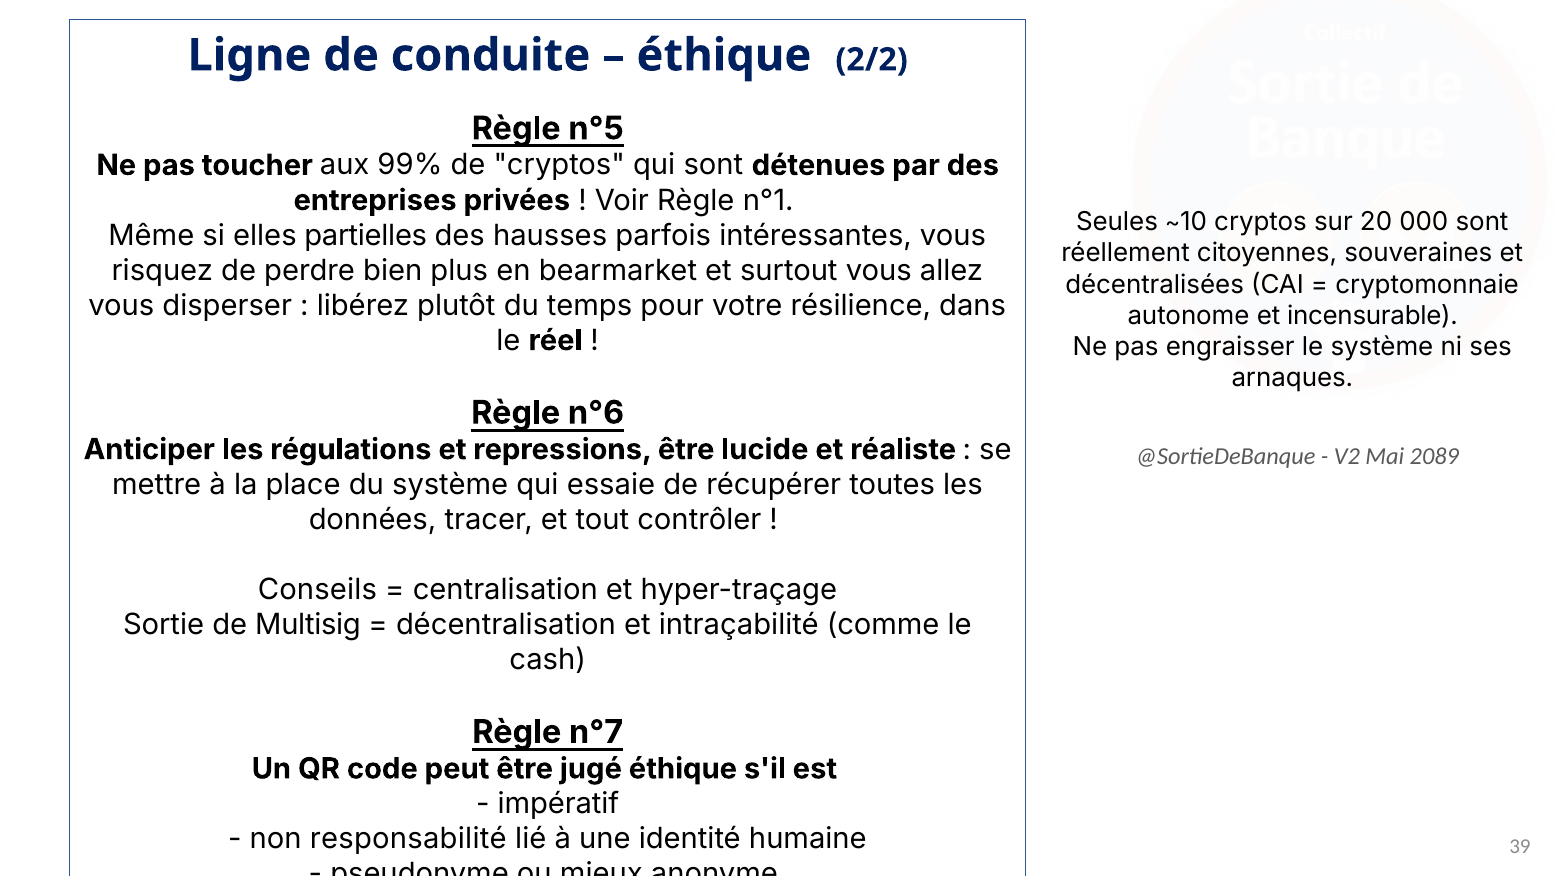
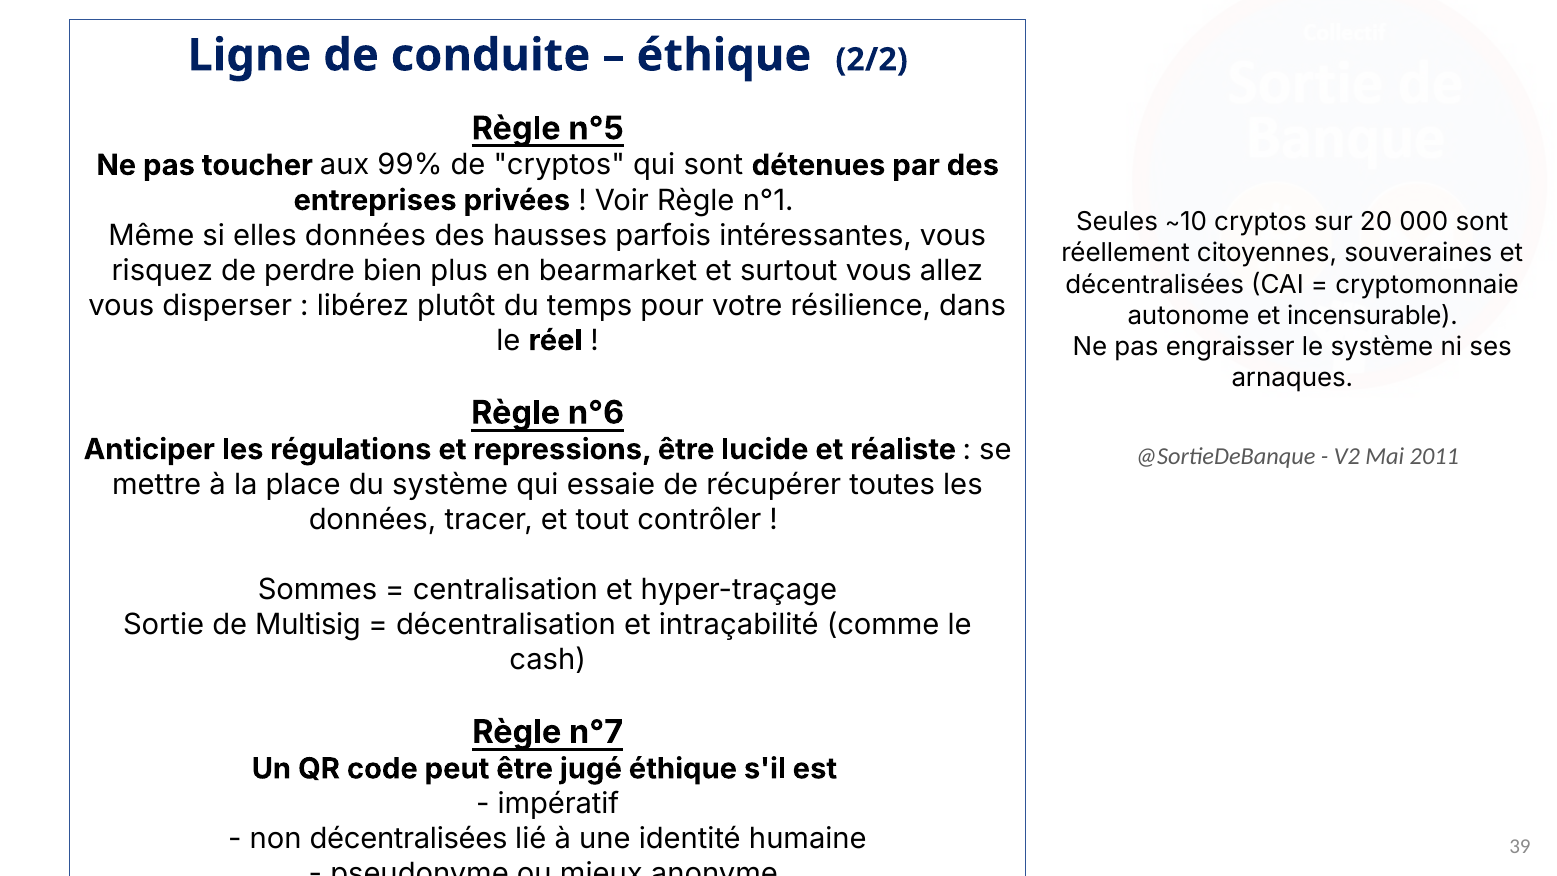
elles partielles: partielles -> données (365, 235)
2089: 2089 -> 2011 (1434, 456)
Conseils: Conseils -> Sommes (317, 590)
non responsabilité: responsabilité -> décentralisées (409, 839)
